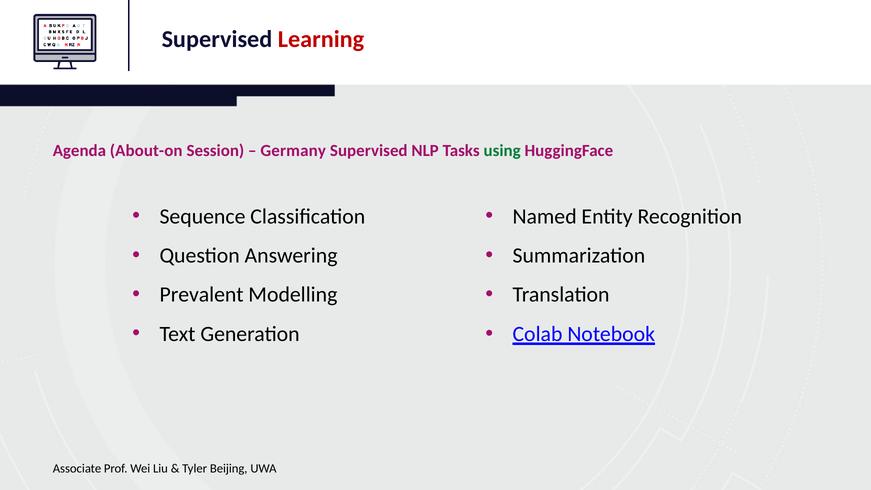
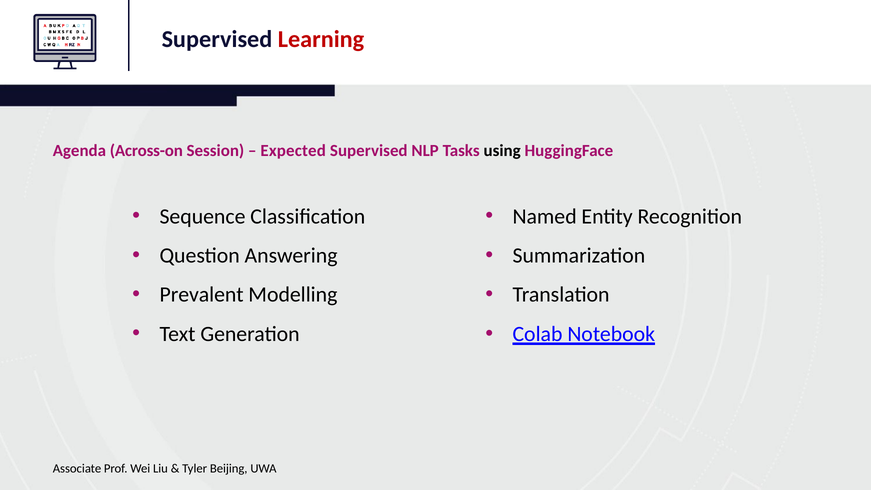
About-on: About-on -> Across-on (146, 150)
Germany: Germany -> Expected (293, 150)
using colour: green -> black (502, 150)
